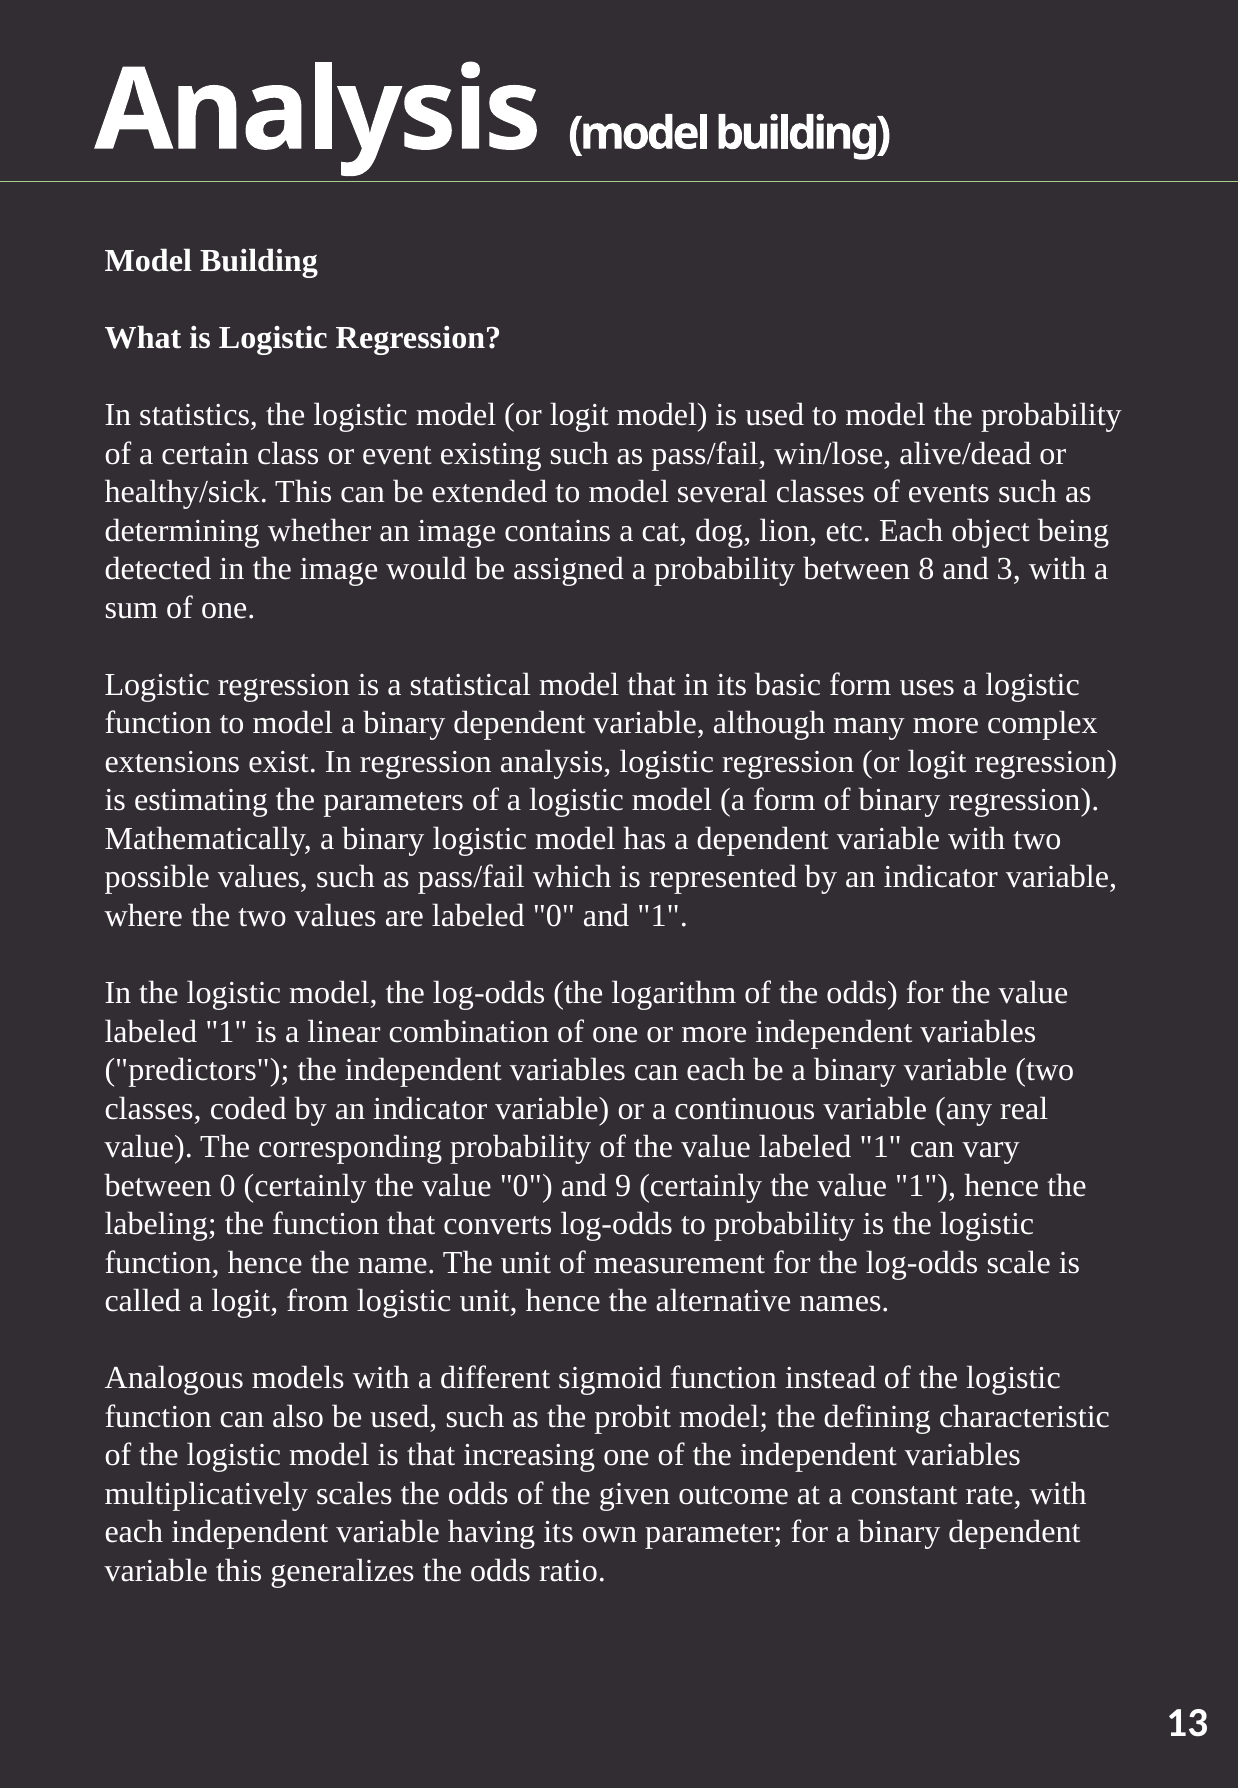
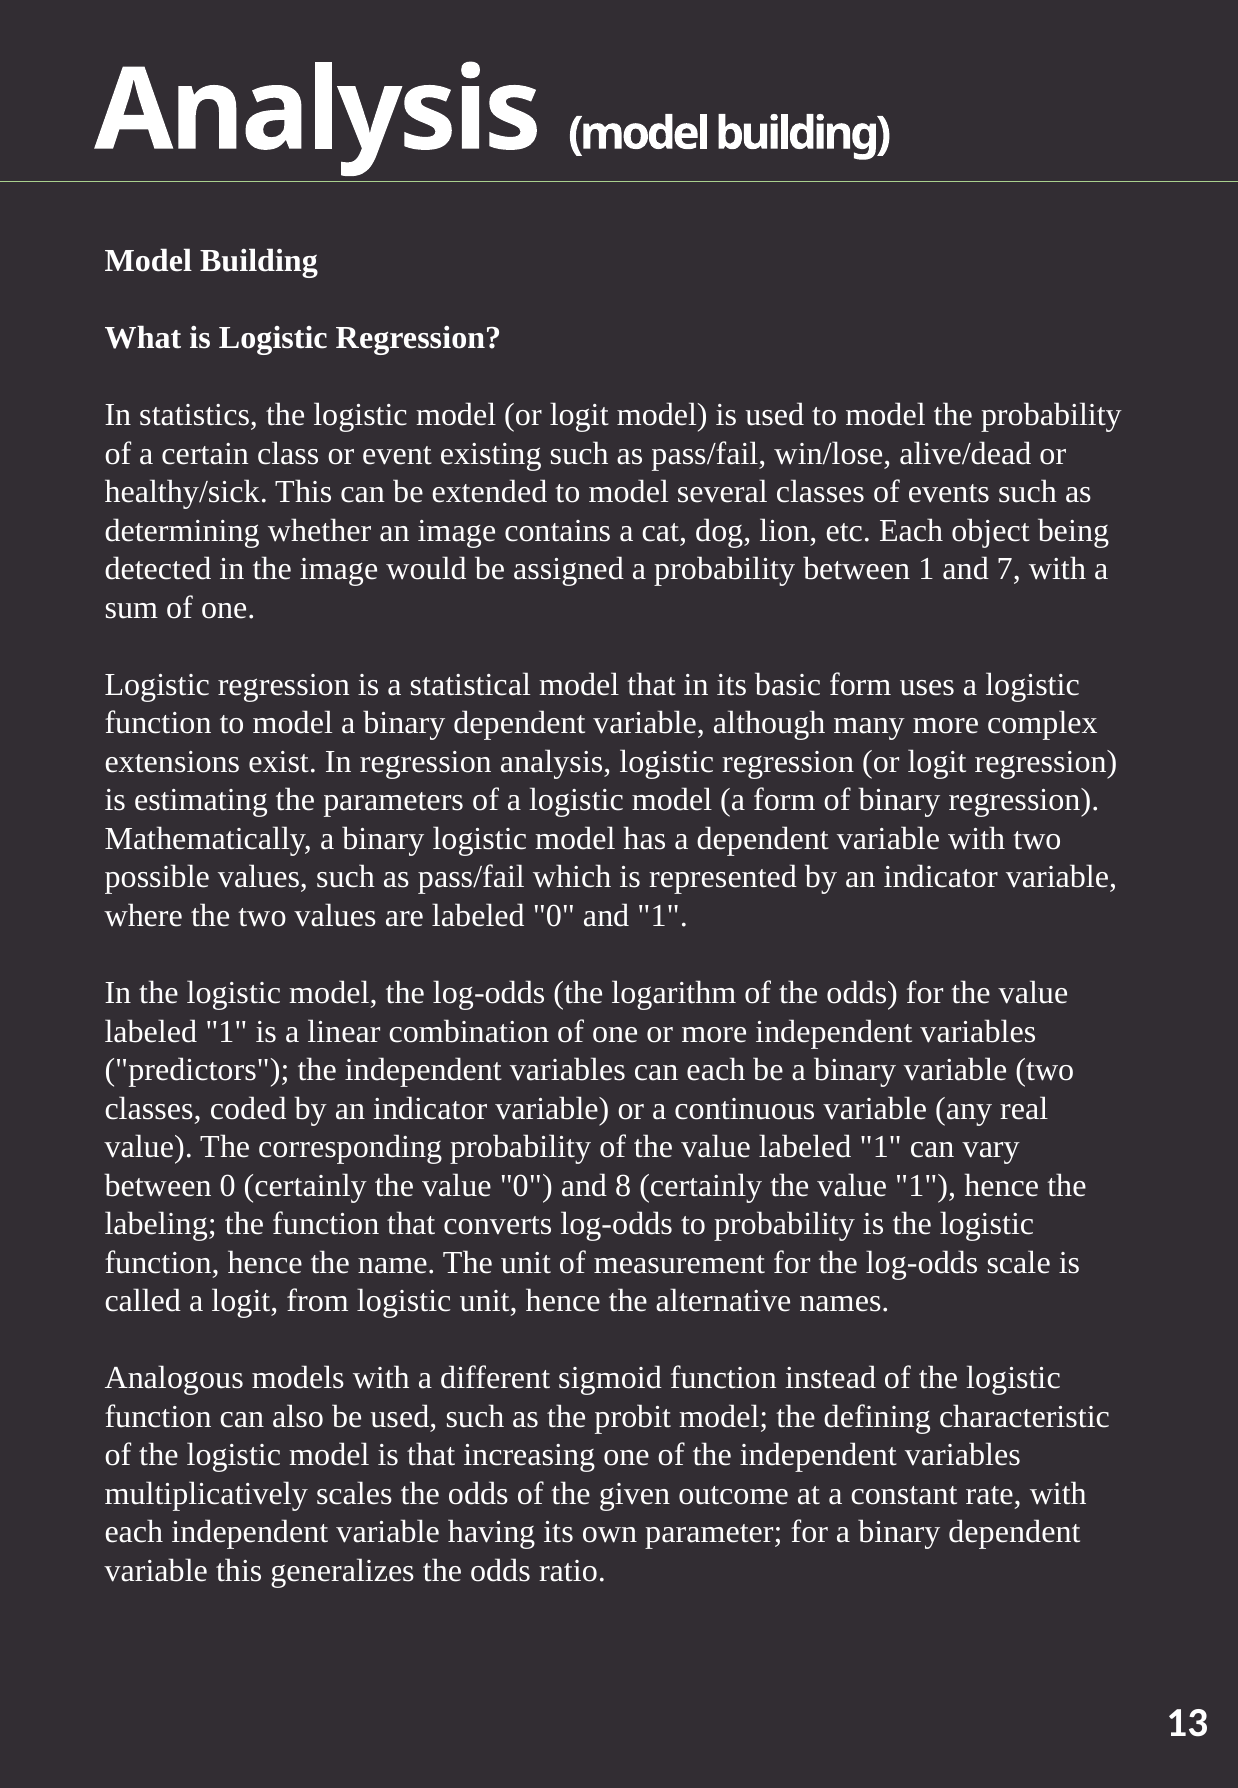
between 8: 8 -> 1 (926, 569)
3: 3 -> 7 (1009, 569)
9: 9 -> 8 (623, 1186)
